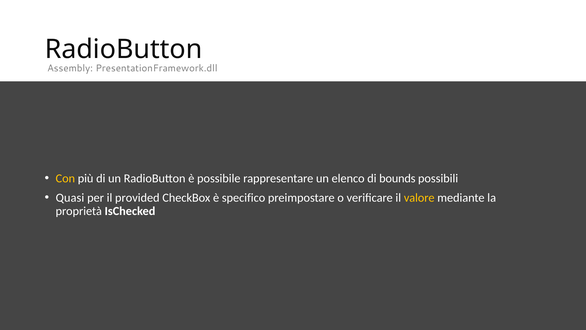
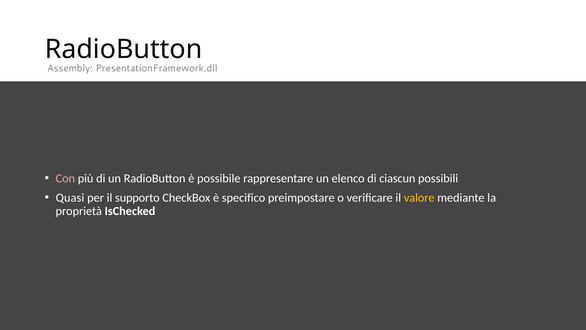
Con colour: yellow -> pink (65, 178)
bounds: bounds -> ciascun (397, 178)
provided: provided -> supporto (137, 198)
